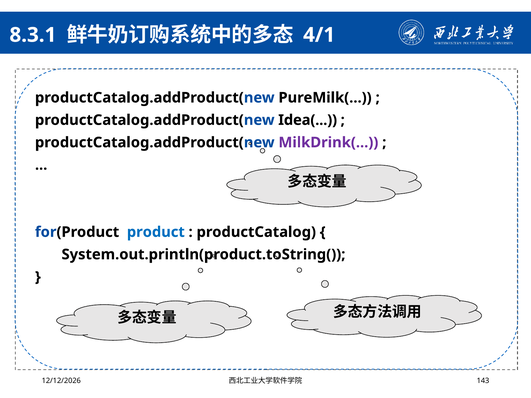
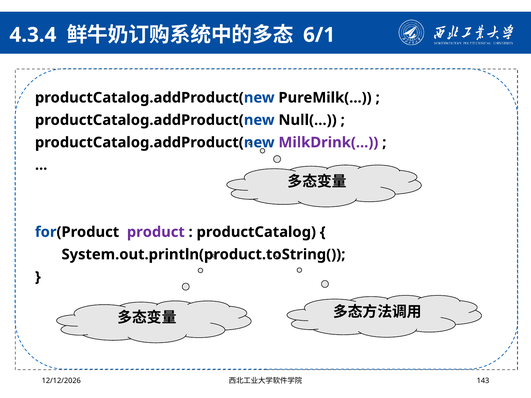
8.3.1: 8.3.1 -> 4.3.4 (33, 35)
4/1: 4/1 -> 6/1 (319, 35)
Idea(: Idea( -> Null( (308, 120)
product colour: blue -> purple (156, 232)
